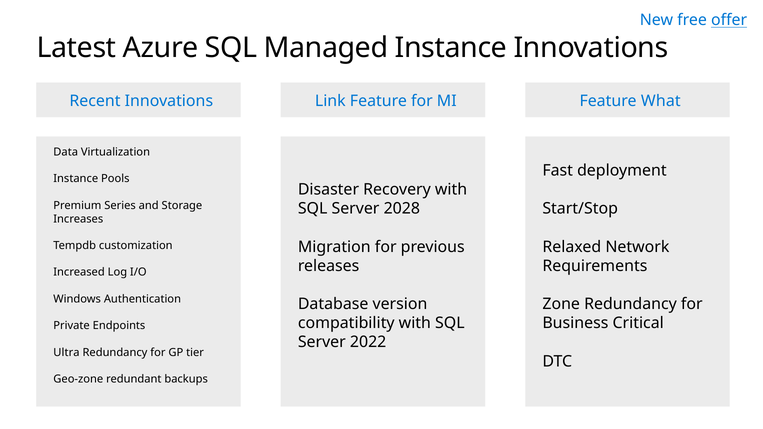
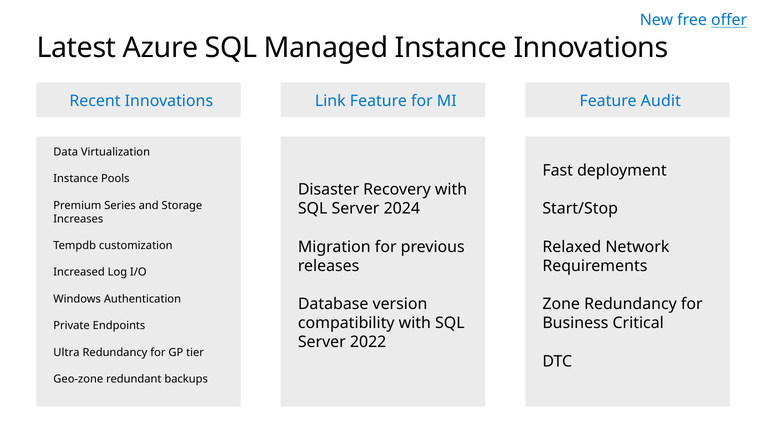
What: What -> Audit (661, 101)
2028: 2028 -> 2024 (402, 209)
